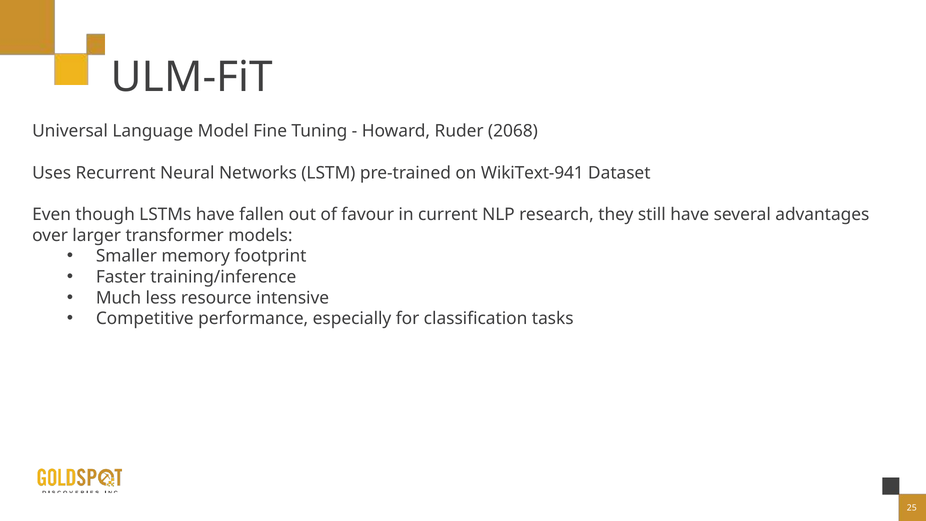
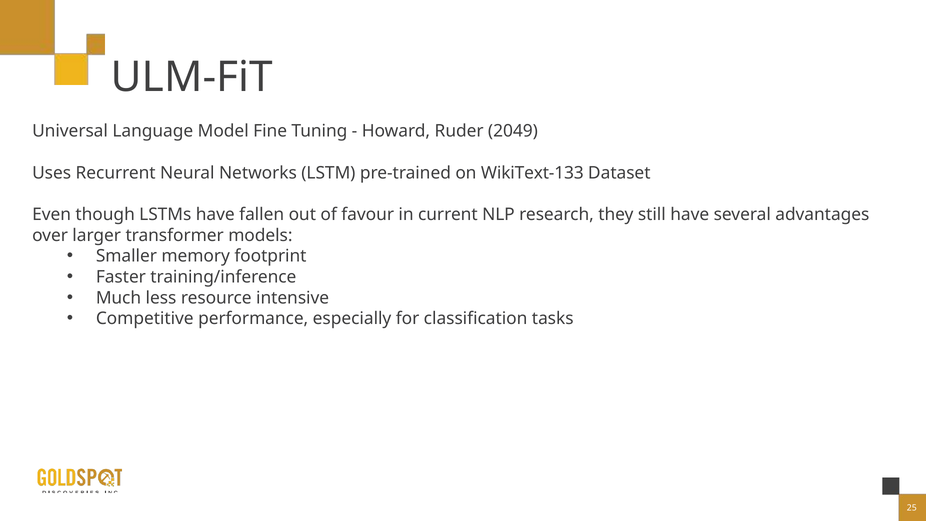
2068: 2068 -> 2049 (513, 131)
WikiText-941: WikiText-941 -> WikiText-133 (532, 173)
